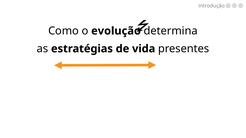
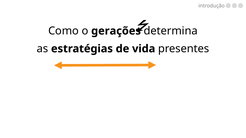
evolução: evolução -> gerações (116, 31)
